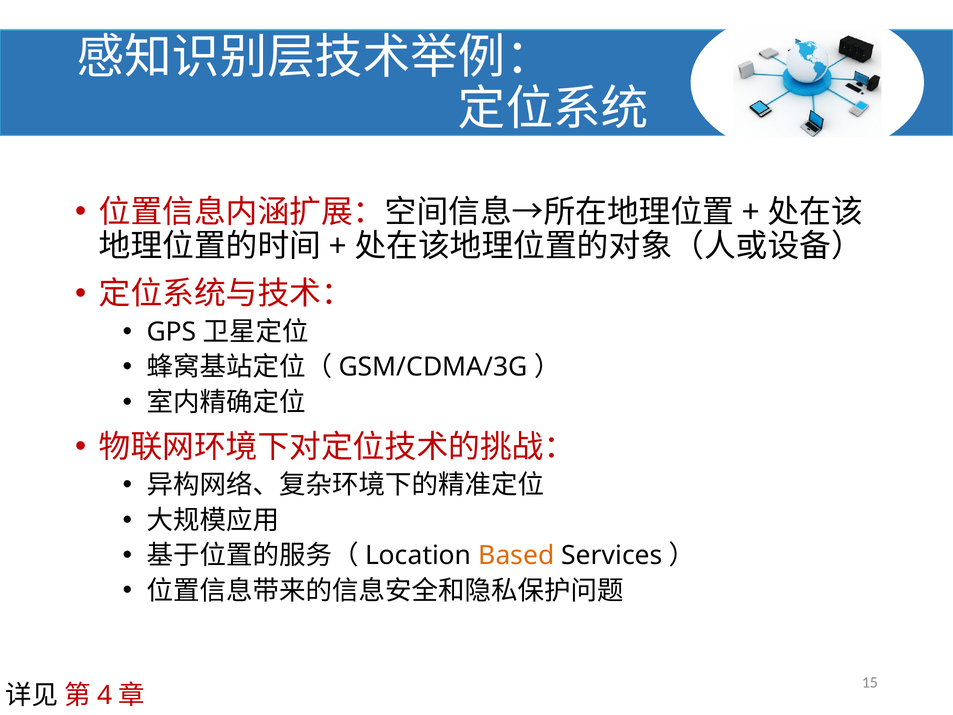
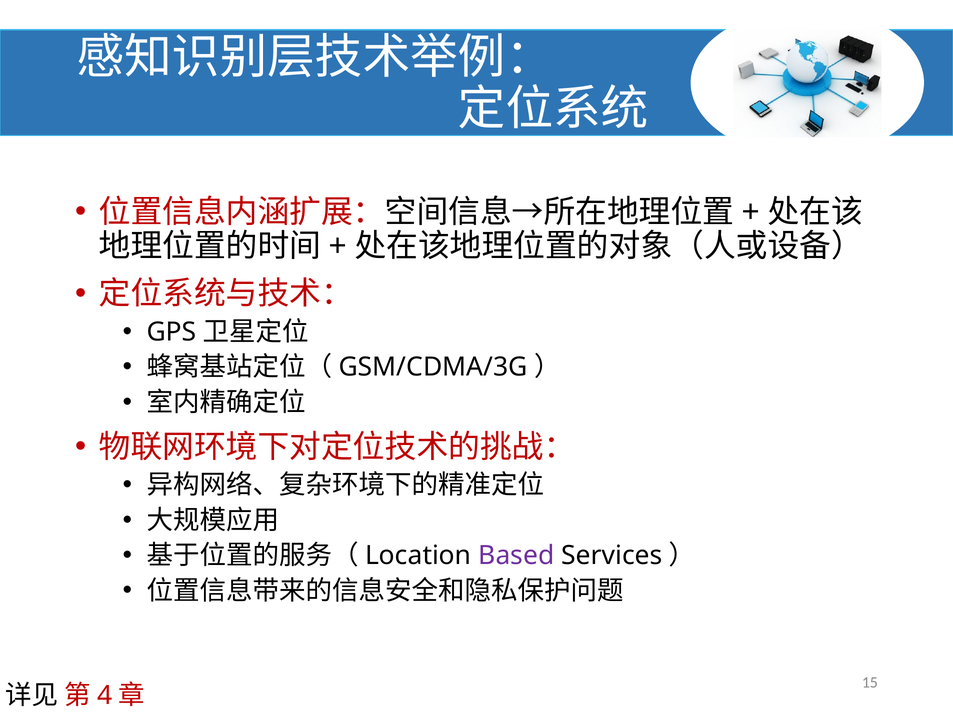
Based colour: orange -> purple (516, 555)
